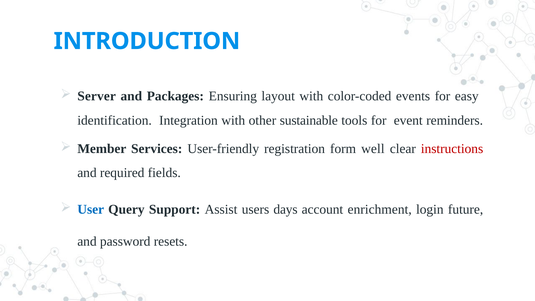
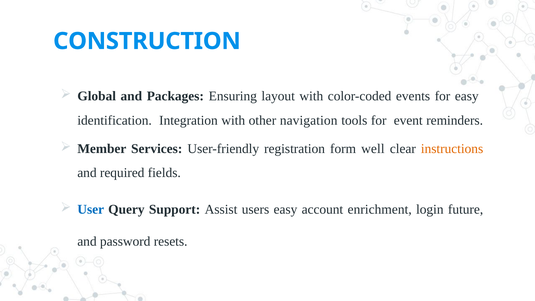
INTRODUCTION: INTRODUCTION -> CONSTRUCTION (147, 41)
Server: Server -> Global (97, 96)
sustainable: sustainable -> navigation (309, 120)
instructions colour: red -> orange (452, 149)
users days: days -> easy (285, 209)
